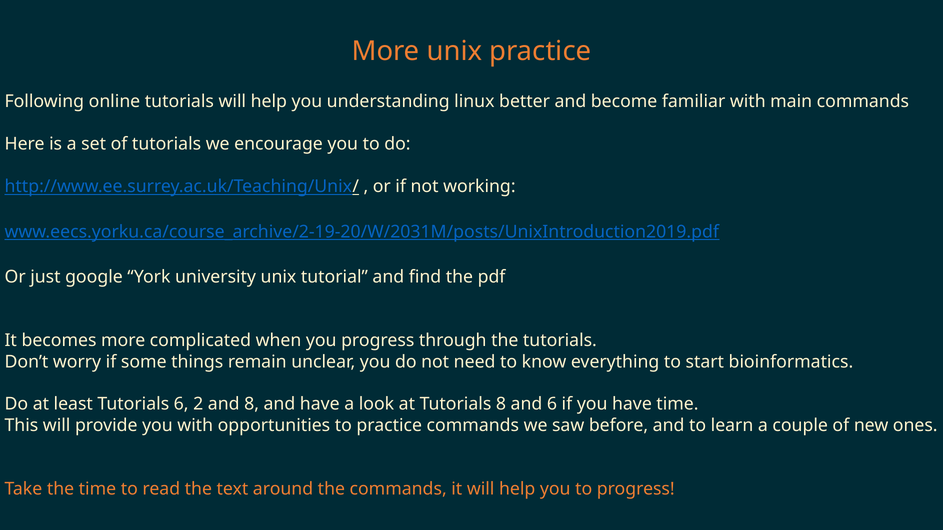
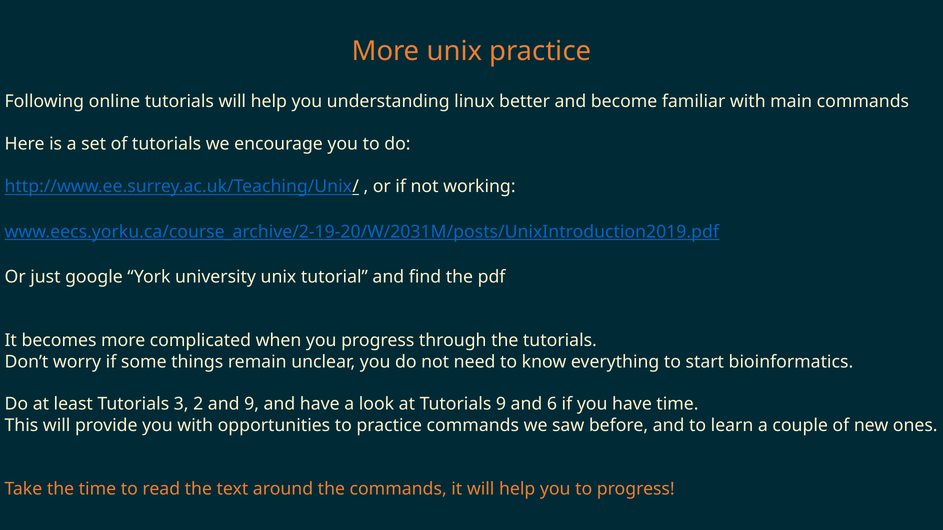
Tutorials 6: 6 -> 3 (181, 404)
and 8: 8 -> 9 (252, 404)
Tutorials 8: 8 -> 9 (501, 404)
